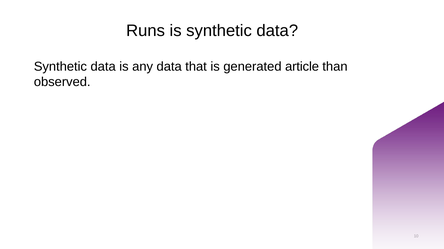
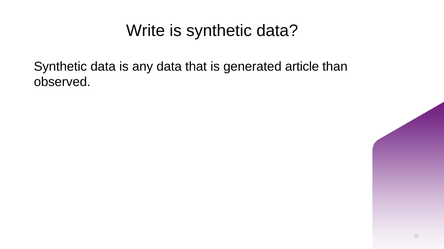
Runs: Runs -> Write (146, 31)
